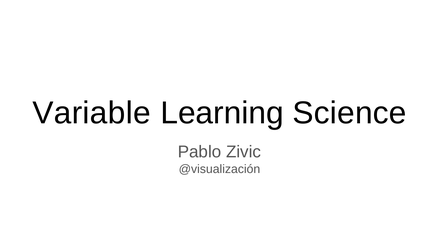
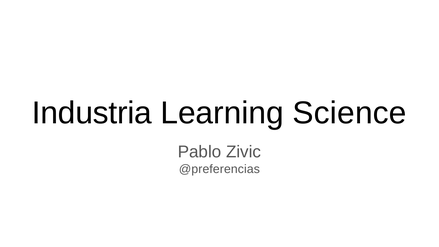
Variable: Variable -> Industria (92, 113)
@visualización: @visualización -> @preferencias (219, 169)
